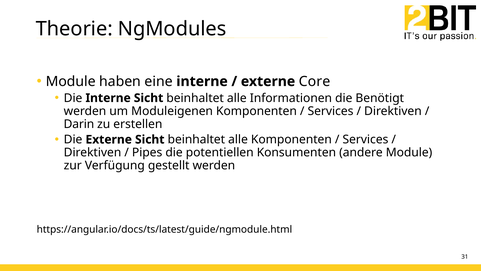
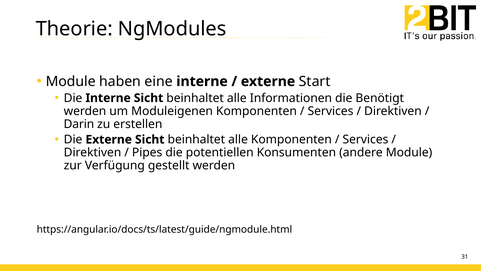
Core: Core -> Start (315, 81)
